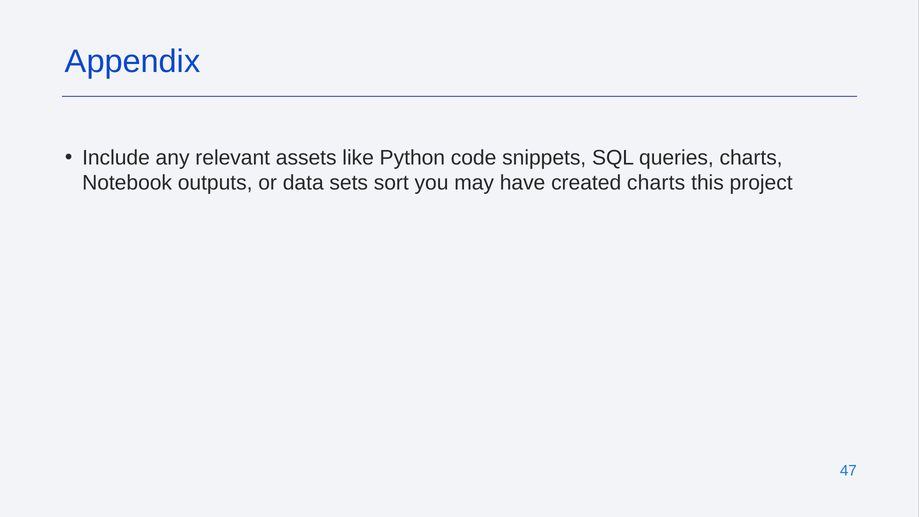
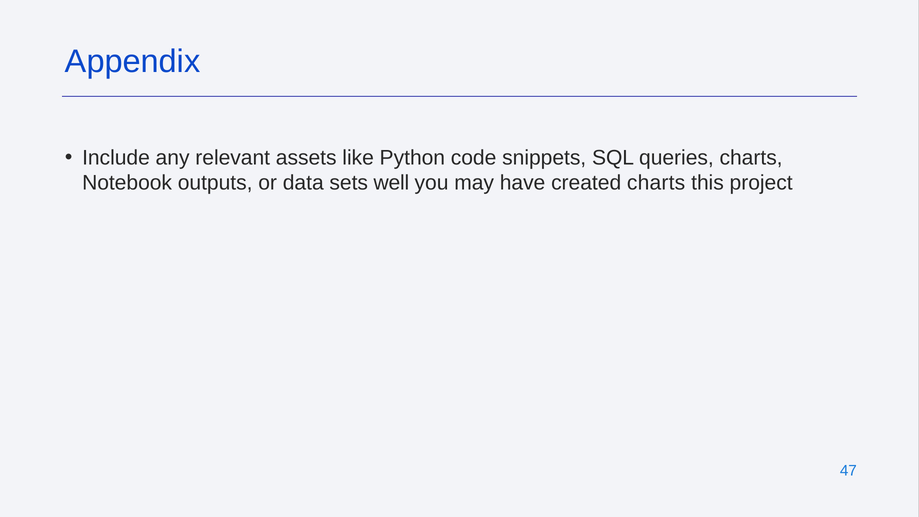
sort: sort -> well (391, 183)
